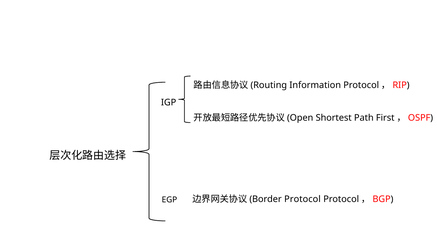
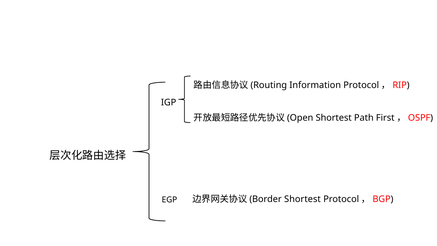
Protocol: Protocol -> Shortest (302, 199)
